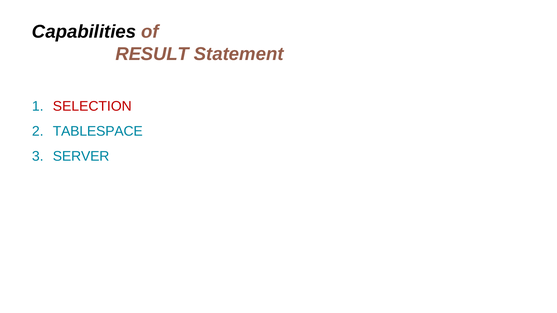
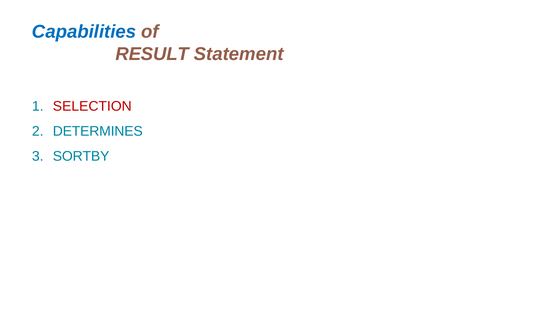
Capabilities colour: black -> blue (84, 32)
TABLESPACE: TABLESPACE -> DETERMINES (98, 131)
SERVER: SERVER -> SORTBY (81, 156)
